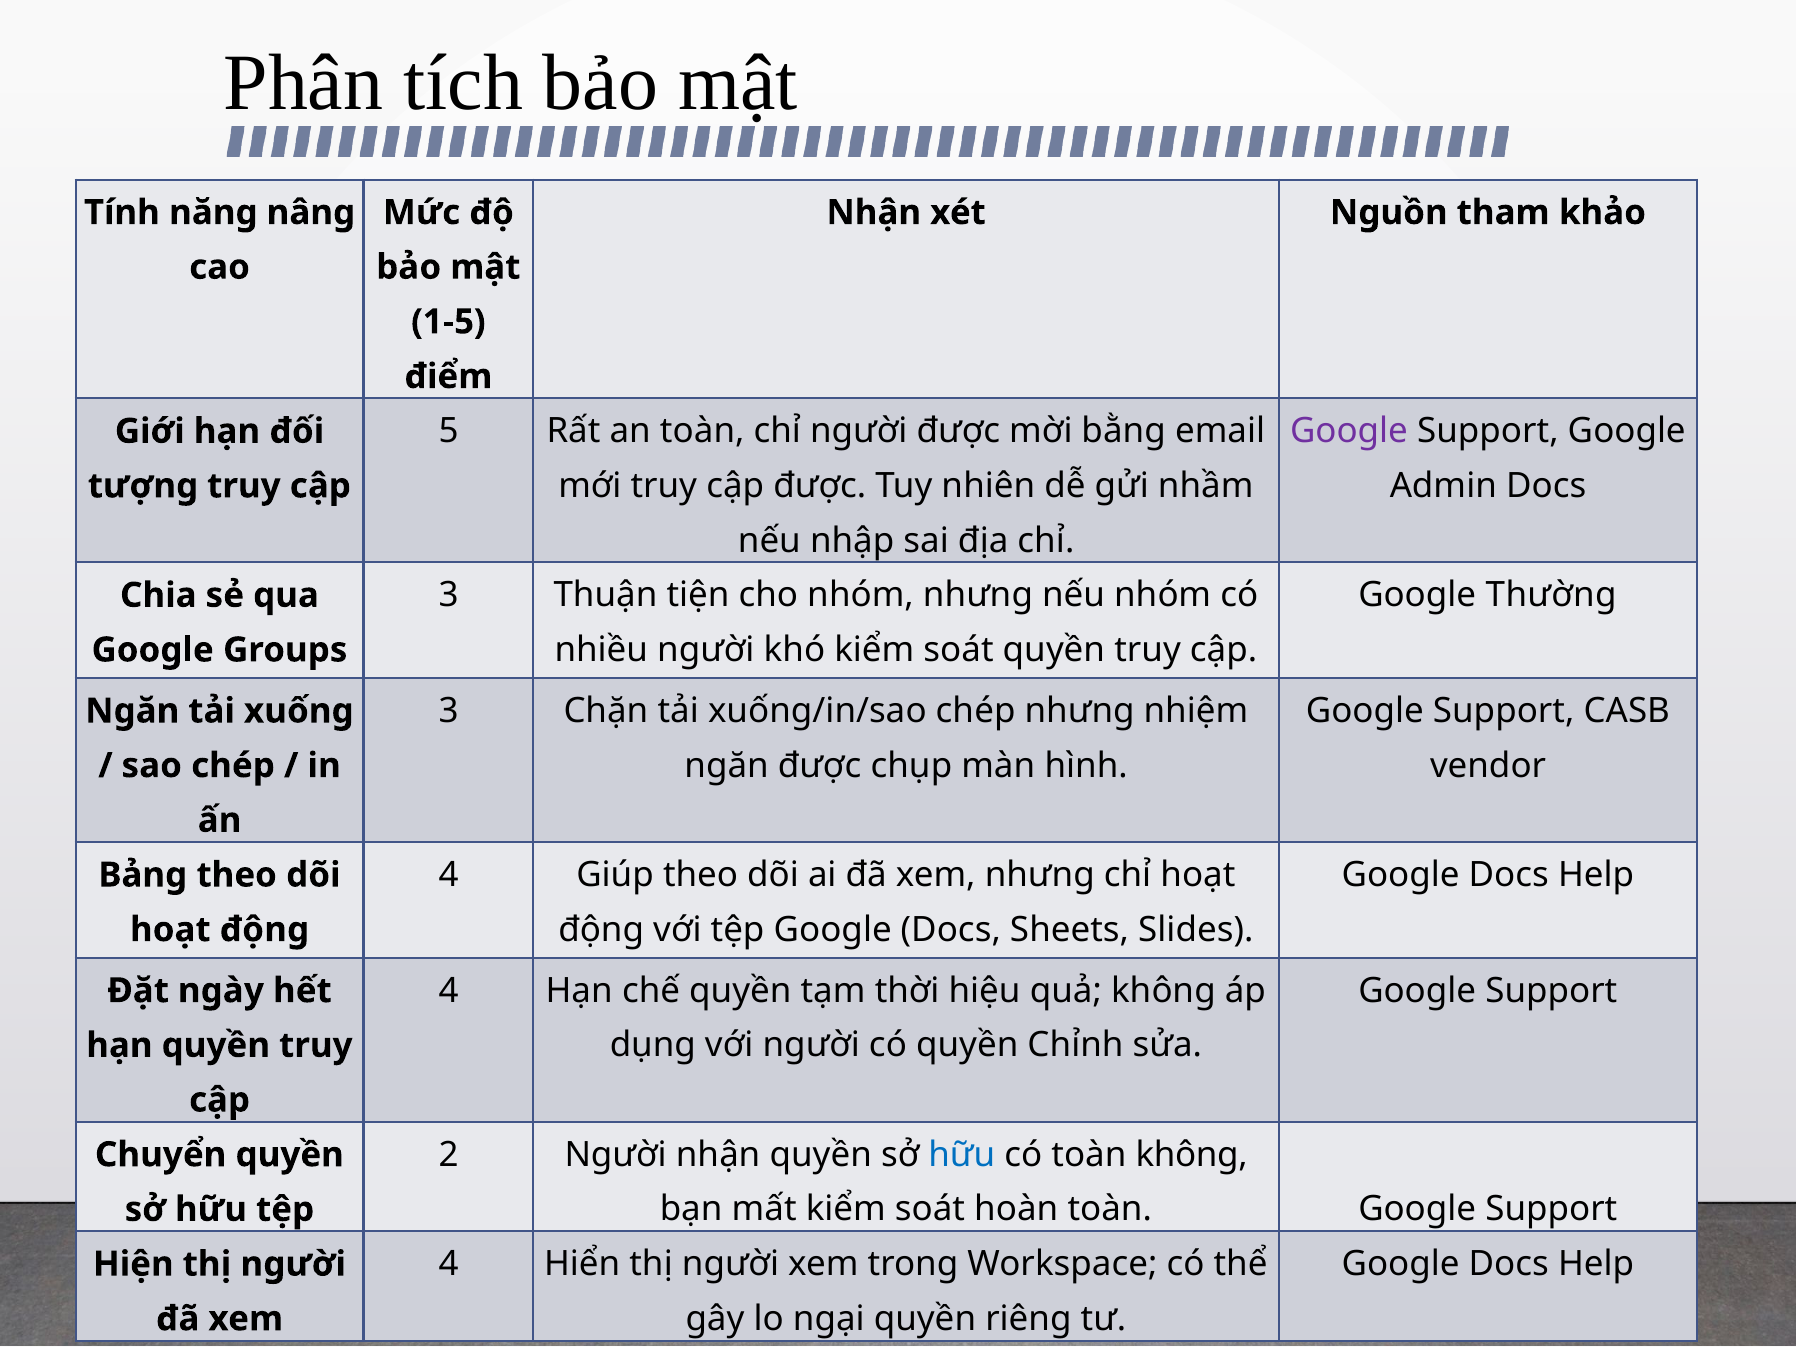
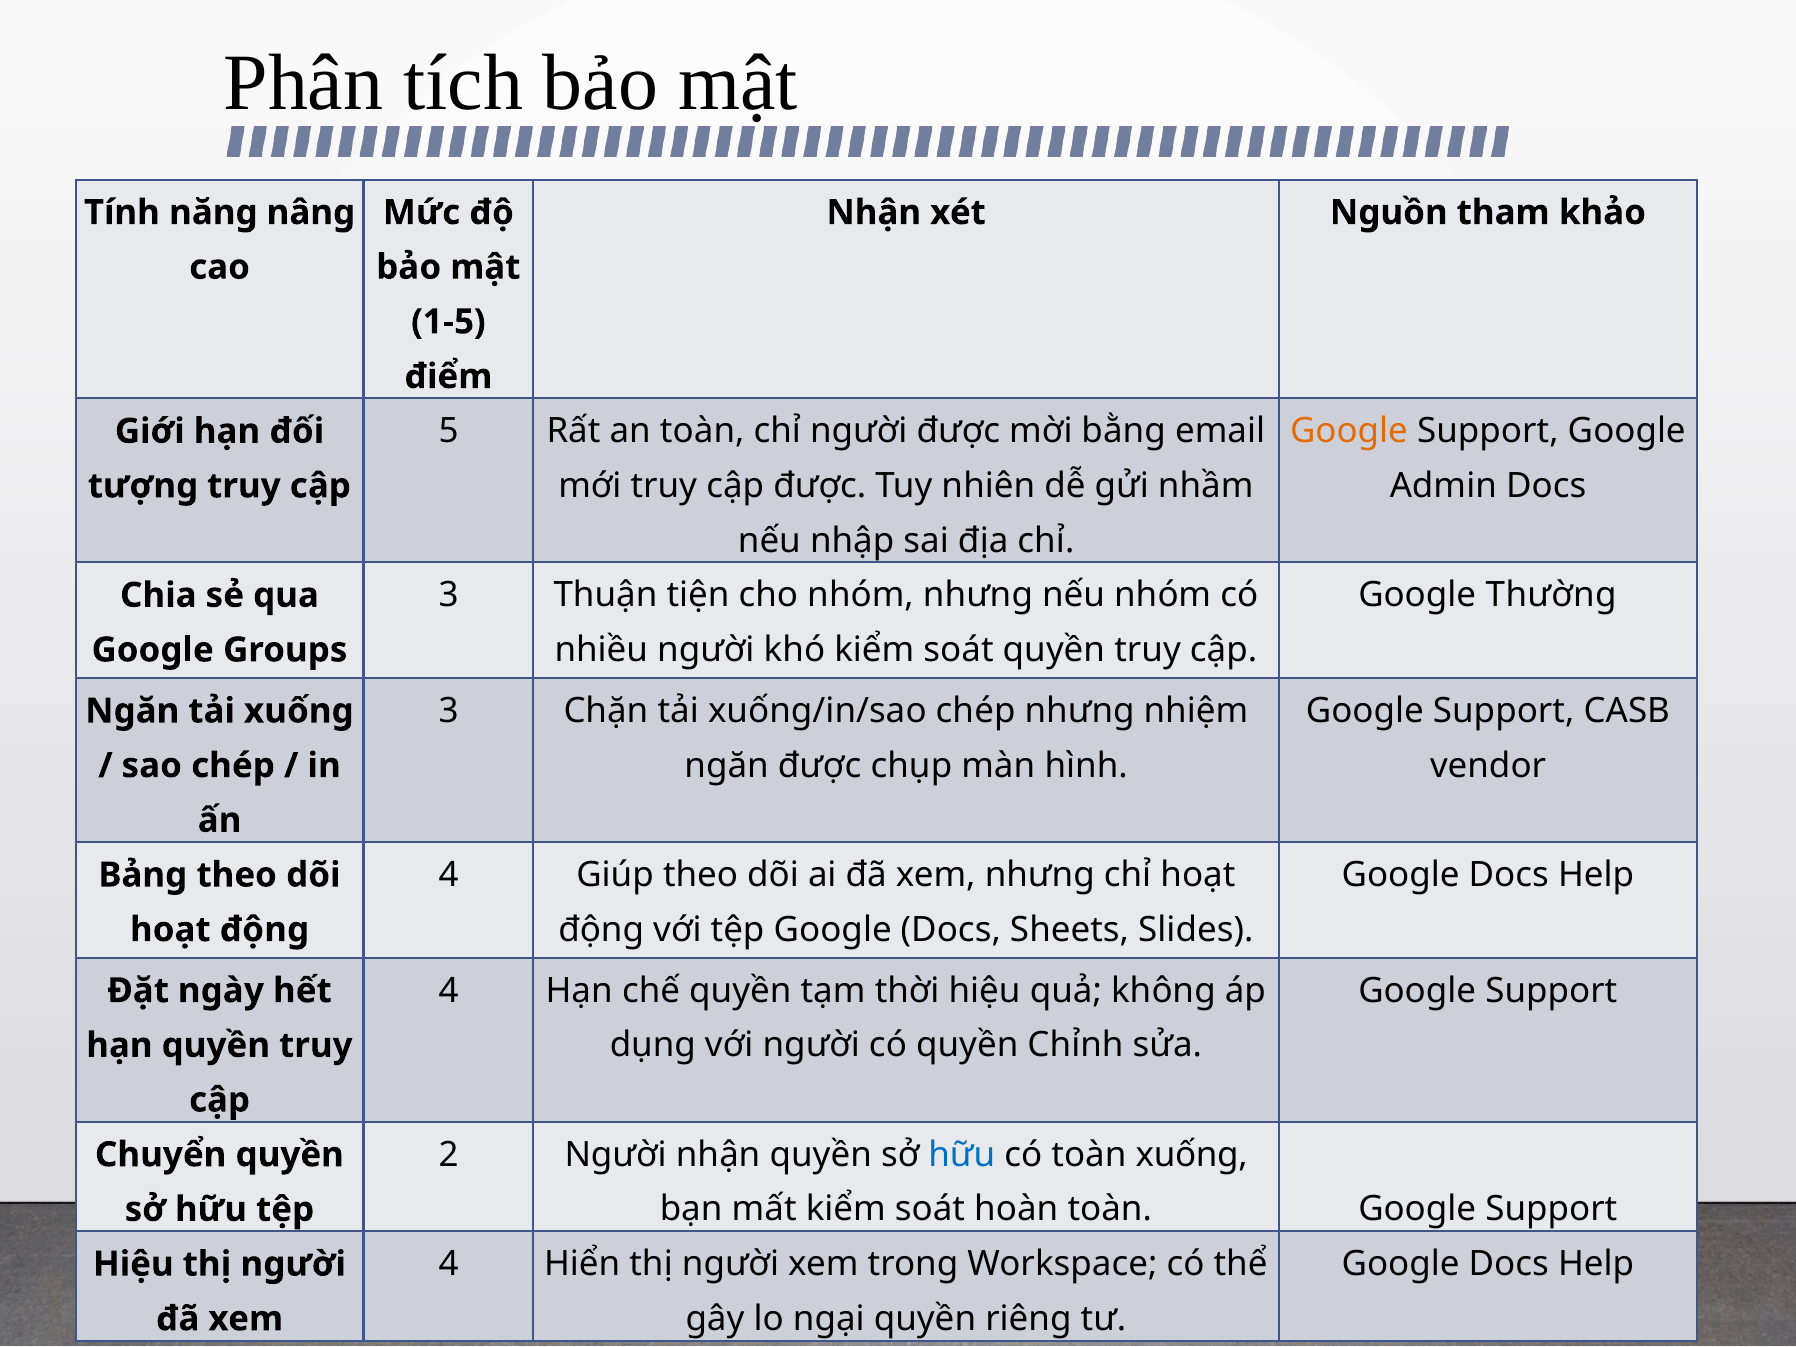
Google colour: purple -> orange (1349, 431)
toàn không: không -> xuống (1192, 1155)
Hiện: Hiện -> Hiệu (133, 1264)
